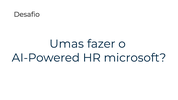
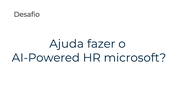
Umas: Umas -> Ajuda (67, 44)
